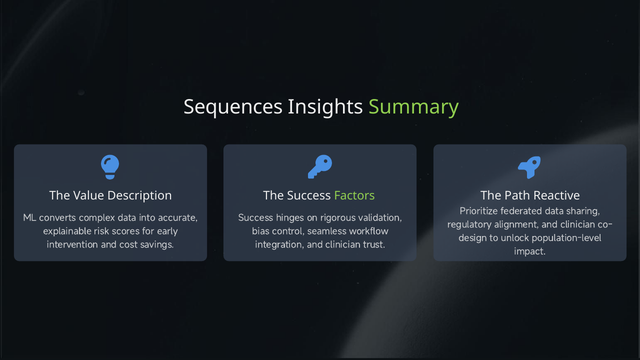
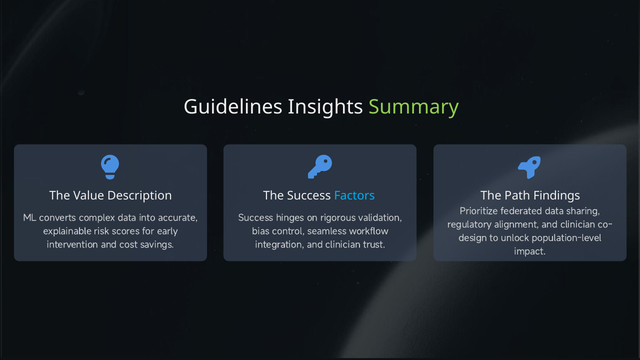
Sequences: Sequences -> Guidelines (233, 107)
Factors colour: light green -> light blue (354, 196)
Reactive: Reactive -> Findings (557, 196)
